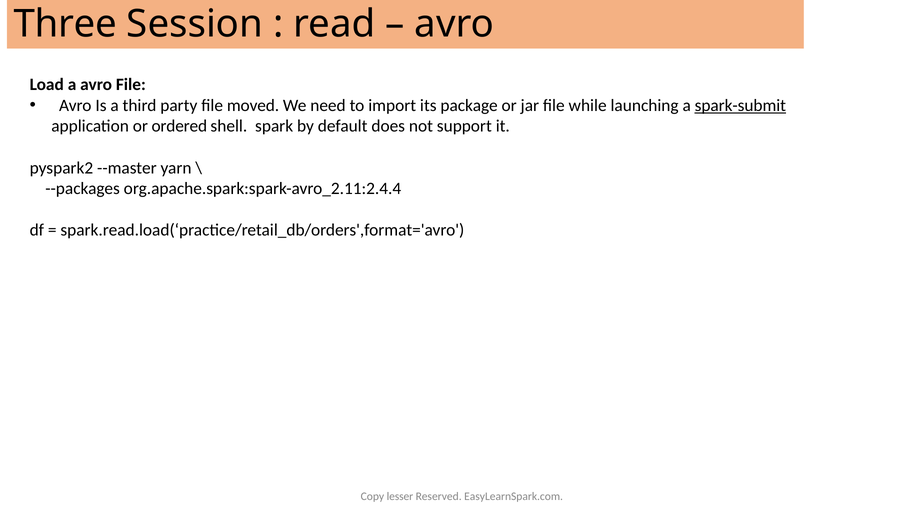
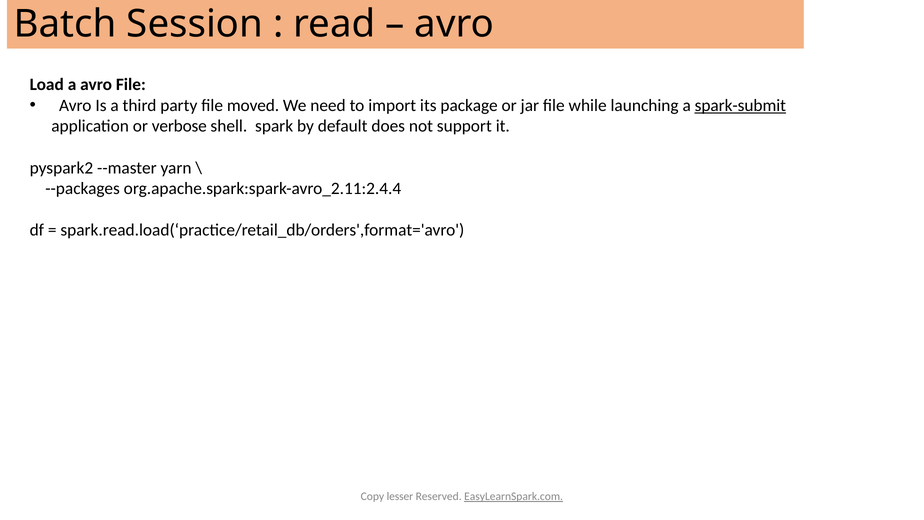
Three: Three -> Batch (65, 24)
ordered: ordered -> verbose (179, 126)
EasyLearnSpark.com underline: none -> present (514, 496)
